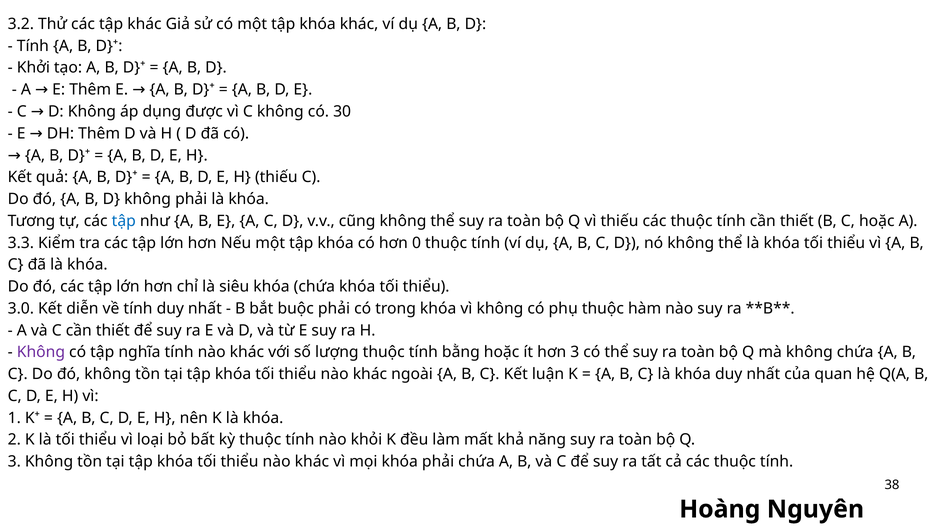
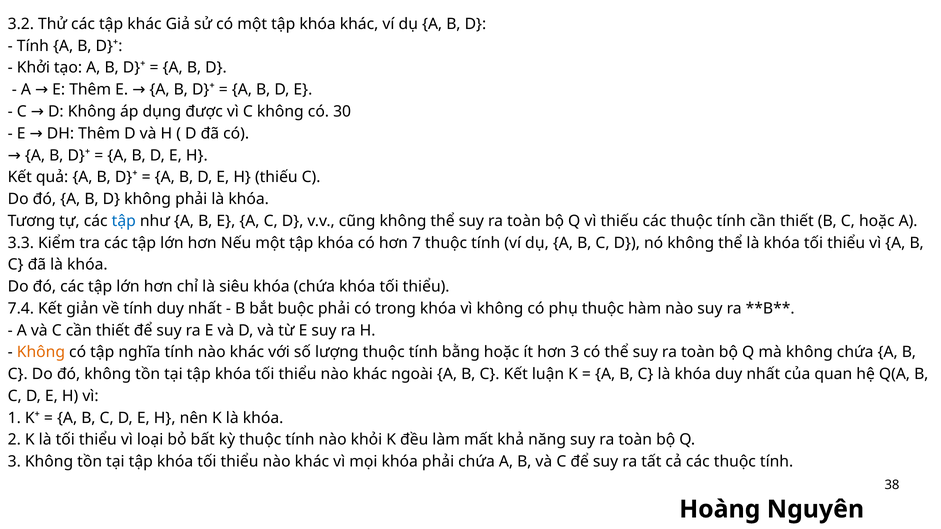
0: 0 -> 7 (416, 243)
3.0: 3.0 -> 7.4 (21, 309)
diễn: diễn -> giản (82, 309)
Không colour: purple -> orange (41, 352)
